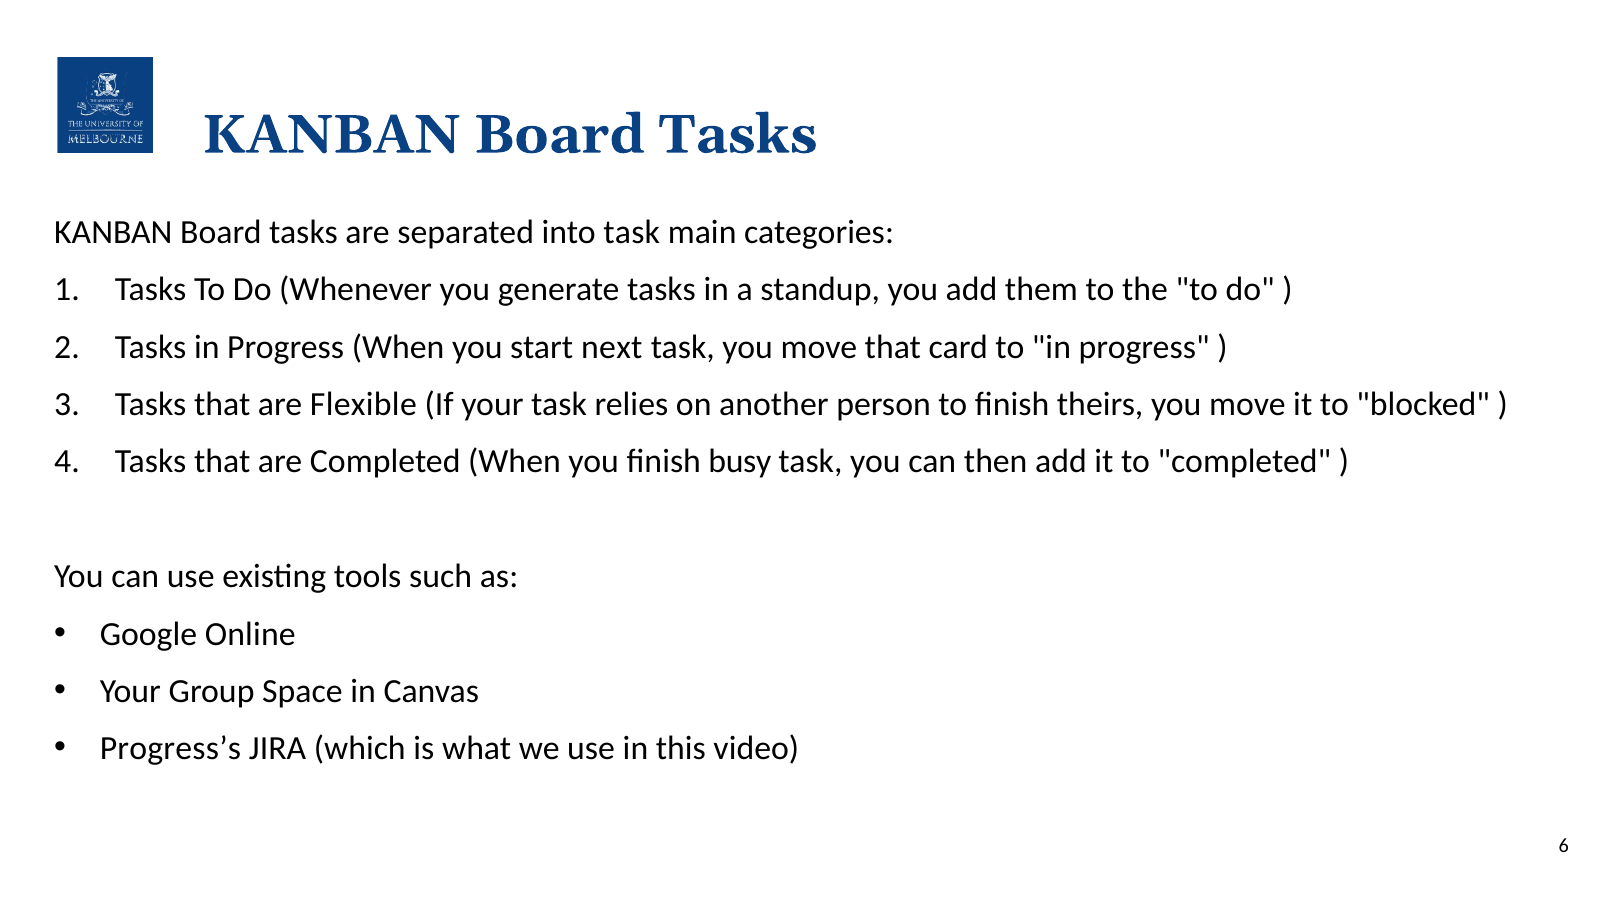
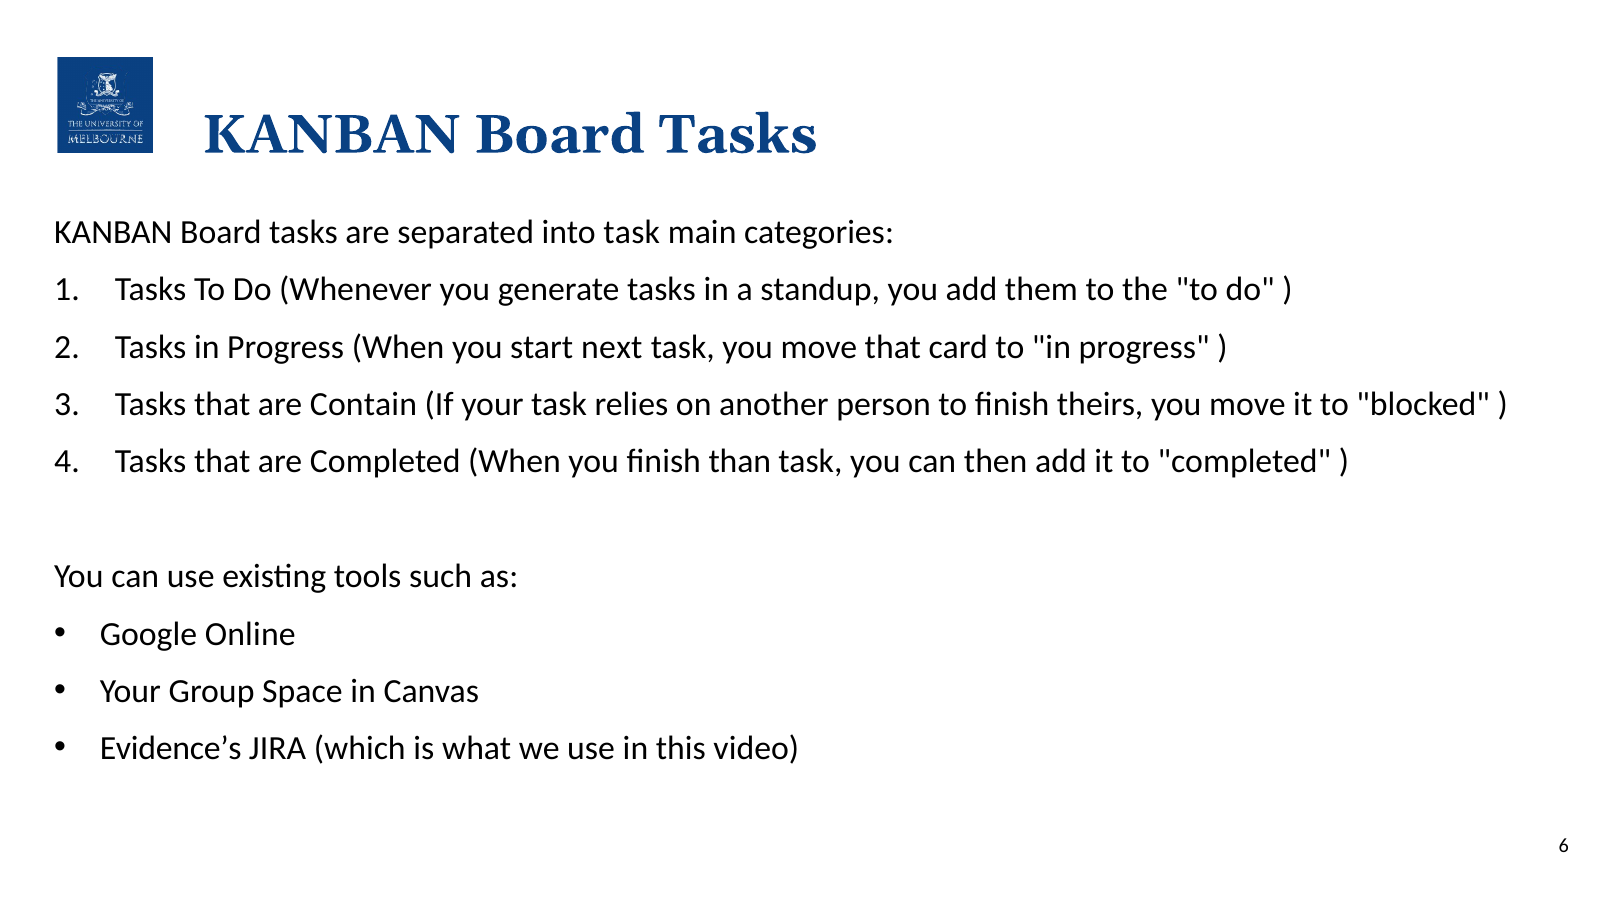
Flexible: Flexible -> Contain (363, 405)
busy: busy -> than (740, 462)
Progress’s: Progress’s -> Evidence’s (171, 749)
